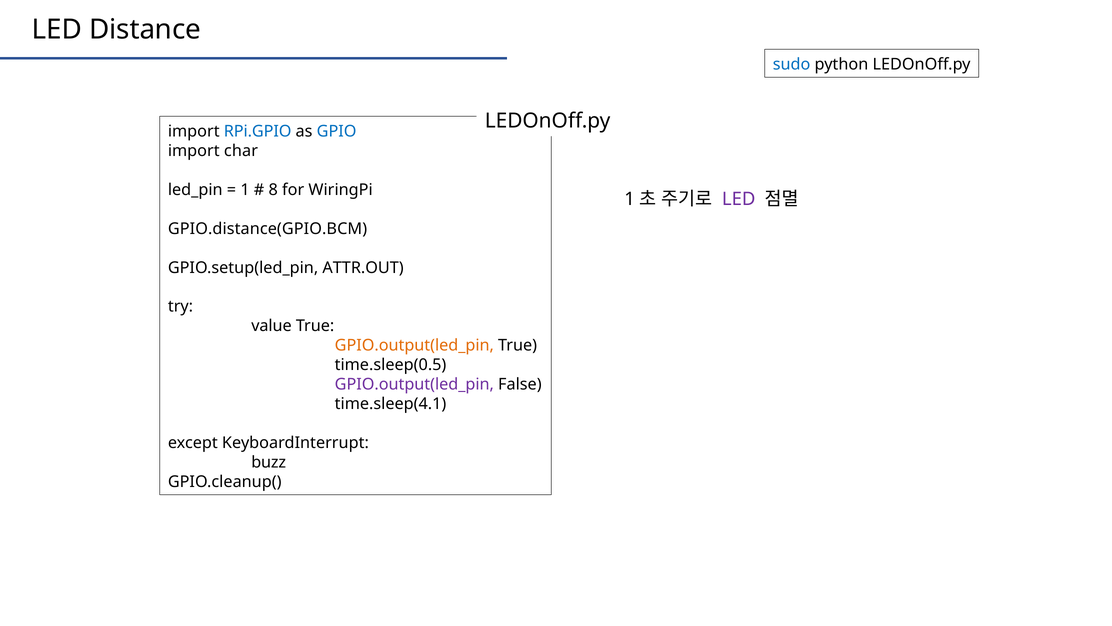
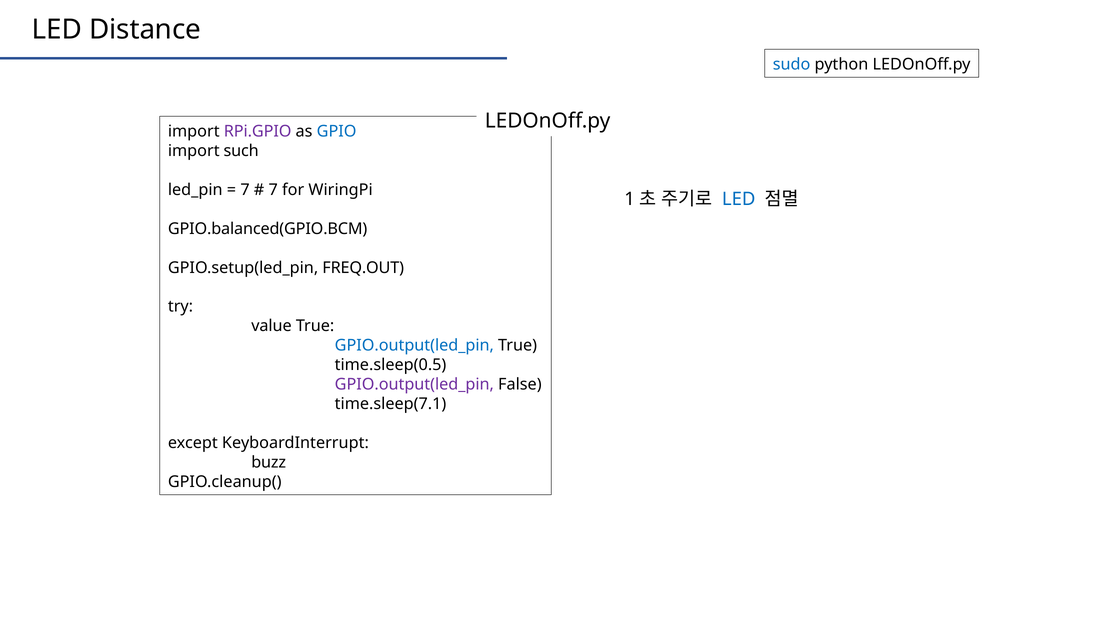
RPi.GPIO colour: blue -> purple (258, 131)
char: char -> such (241, 151)
1: 1 -> 7 (245, 190)
8: 8 -> 7 (273, 190)
LED colour: purple -> blue (739, 199)
GPIO.distance(GPIO.BCM: GPIO.distance(GPIO.BCM -> GPIO.balanced(GPIO.BCM (268, 228)
ATTR.OUT: ATTR.OUT -> FREQ.OUT (363, 267)
GPIO.output(led_pin colour: orange -> blue (414, 345)
time.sleep(4.1: time.sleep(4.1 -> time.sleep(7.1 (391, 404)
